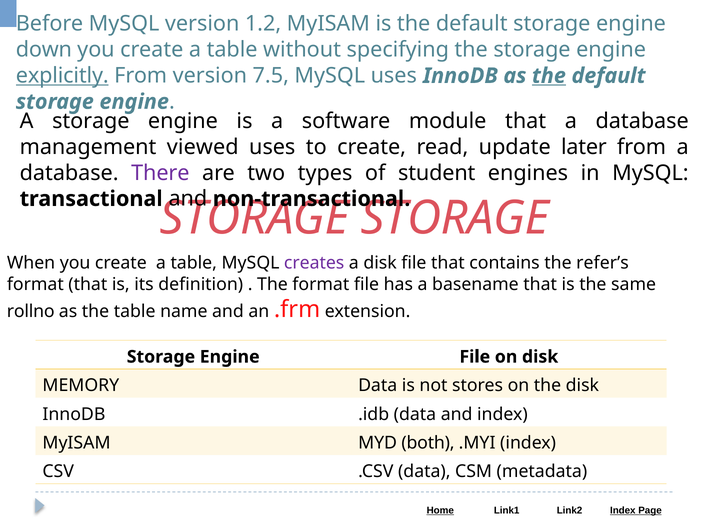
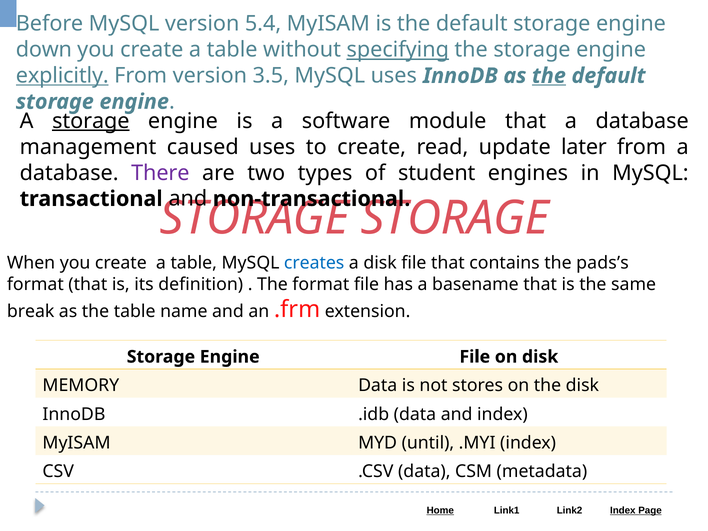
1.2: 1.2 -> 5.4 (263, 24)
specifying underline: none -> present (398, 50)
7.5: 7.5 -> 3.5 (271, 76)
storage underline: none -> present (91, 121)
viewed: viewed -> caused (203, 147)
creates colour: purple -> blue (314, 263)
refer’s: refer’s -> pads’s (602, 263)
rollno: rollno -> break (31, 312)
both: both -> until (428, 443)
